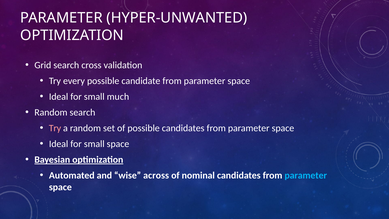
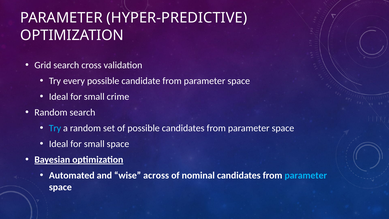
HYPER-UNWANTED: HYPER-UNWANTED -> HYPER-PREDICTIVE (177, 18)
much: much -> crime (118, 97)
Try colour: pink -> light blue (55, 128)
